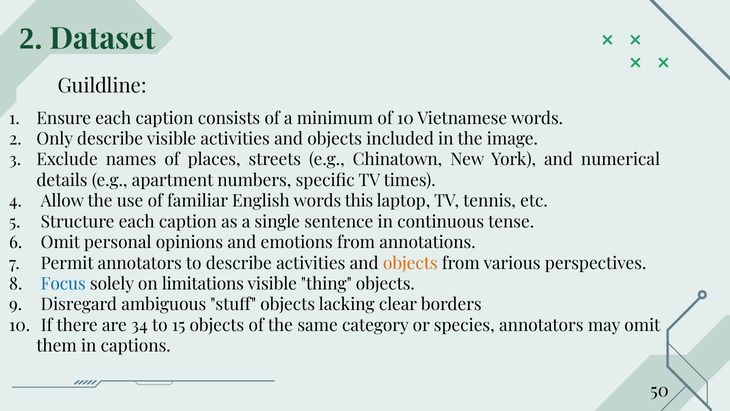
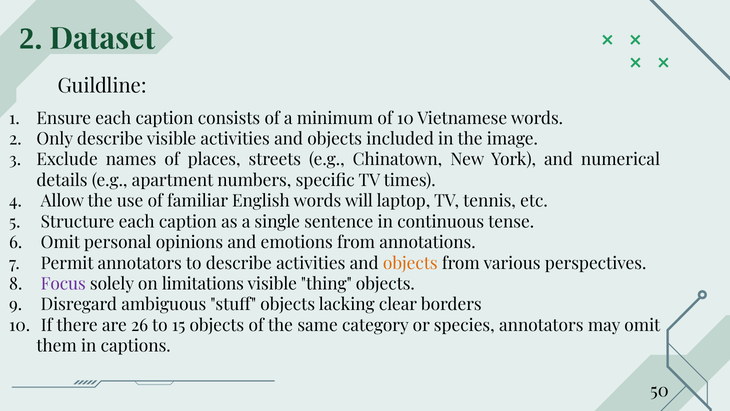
this: this -> will (359, 201)
Focus colour: blue -> purple (63, 284)
34: 34 -> 26 (140, 325)
